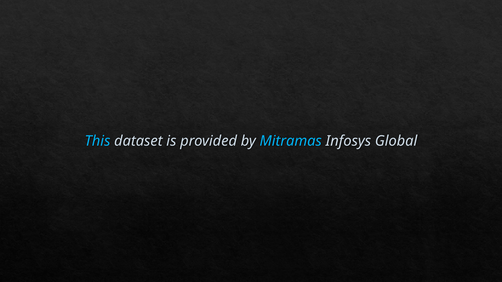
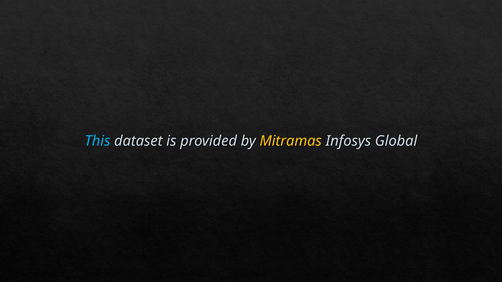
Mitramas colour: light blue -> yellow (291, 141)
